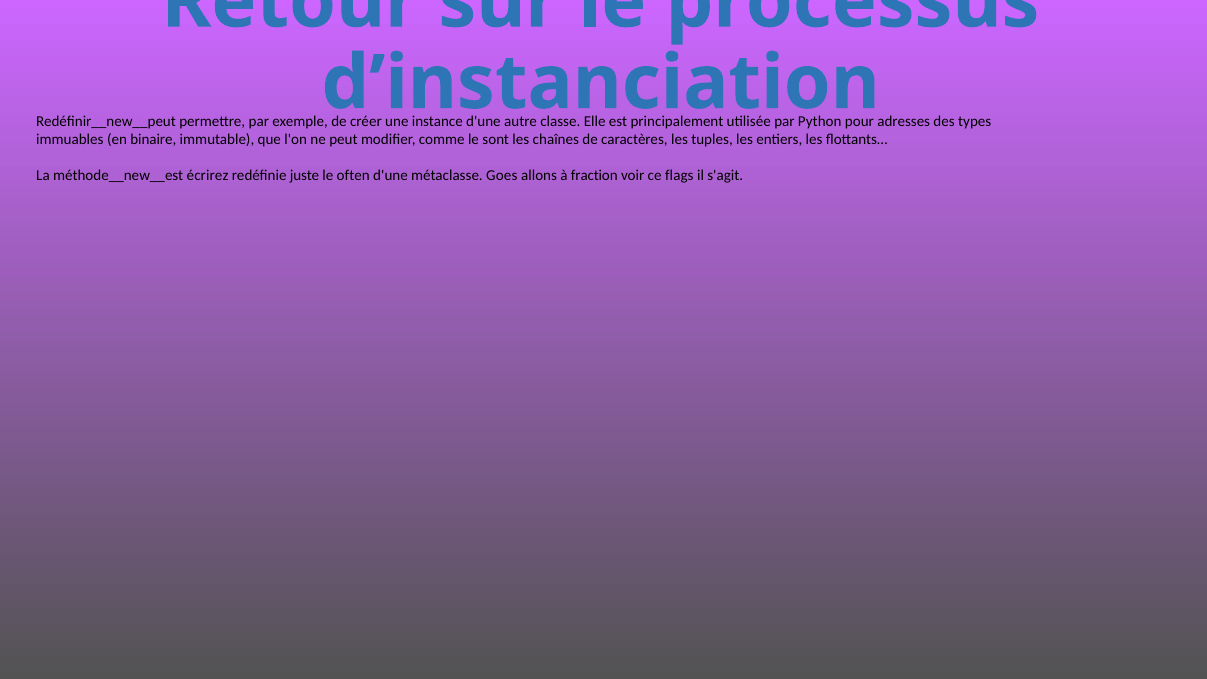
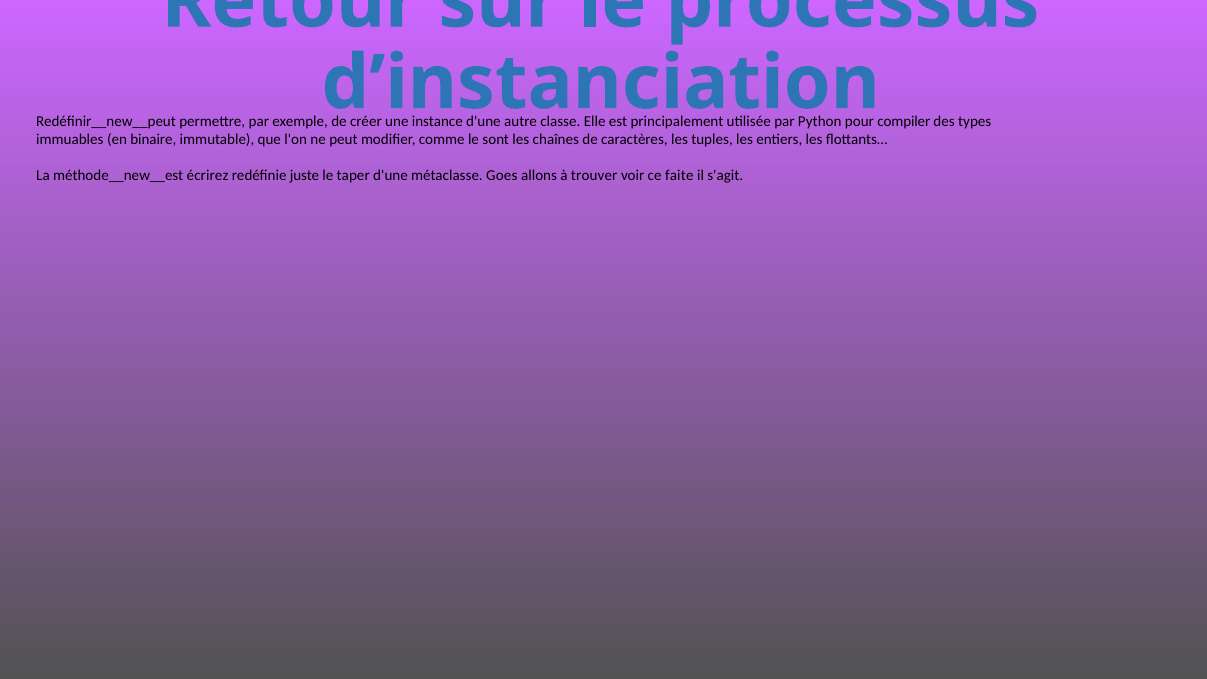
adresses: adresses -> compiler (904, 121)
often: often -> taper (353, 176)
fraction: fraction -> trouver (594, 176)
flags: flags -> faite (679, 176)
